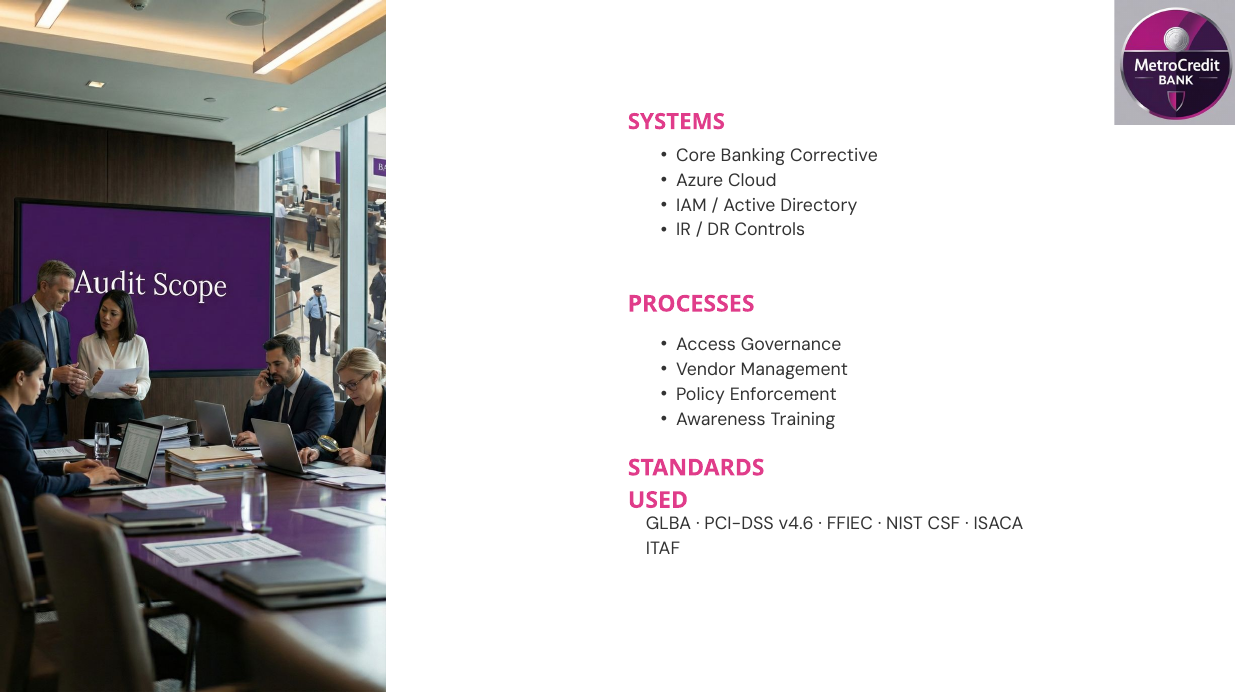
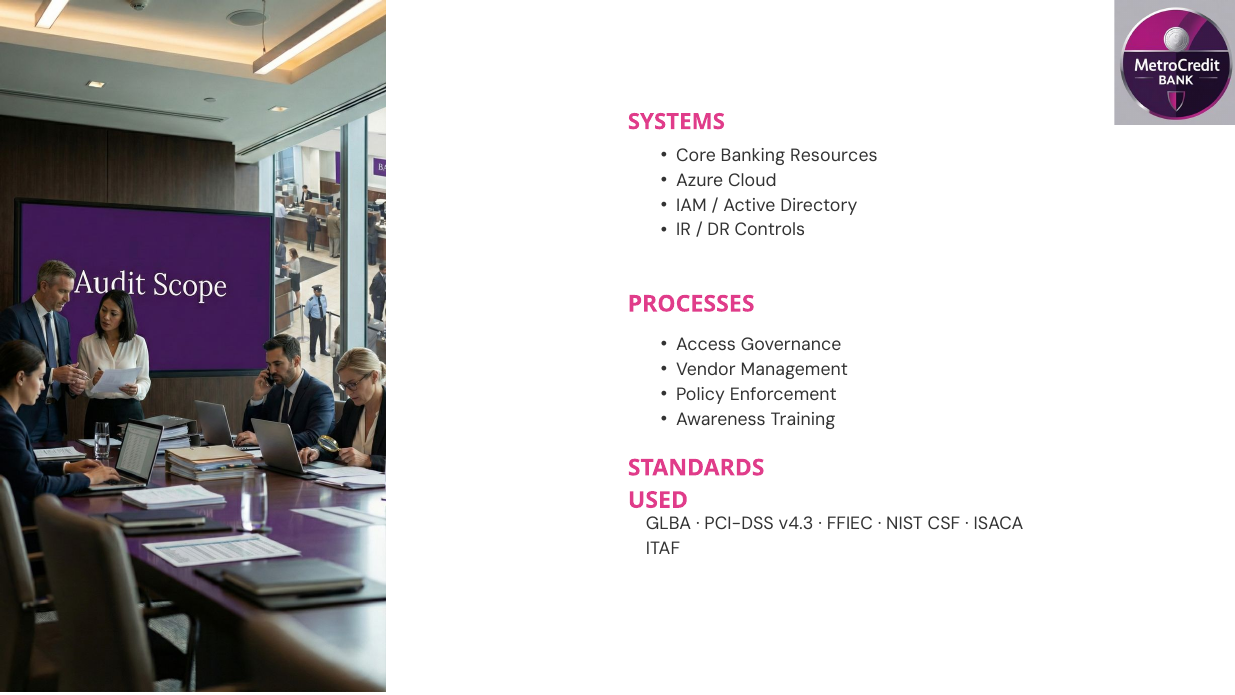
Corrective: Corrective -> Resources (834, 155)
v4.6: v4.6 -> v4.3 (796, 524)
